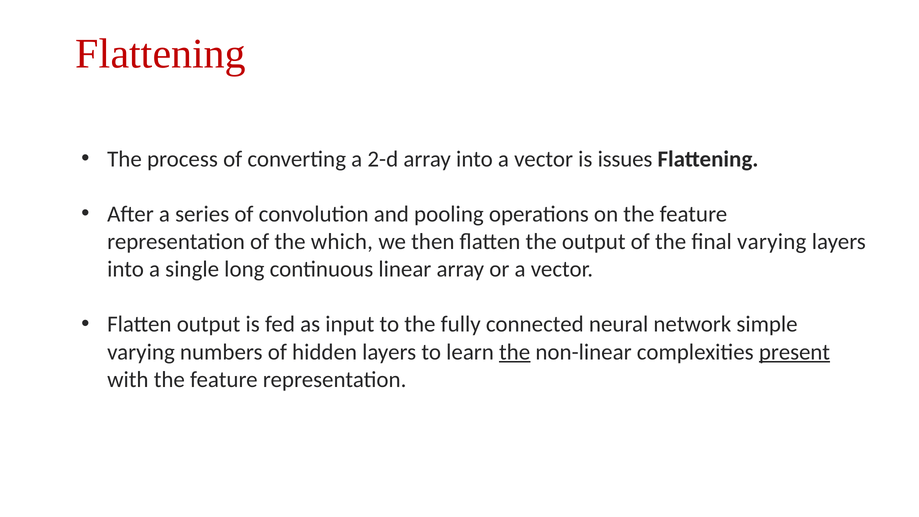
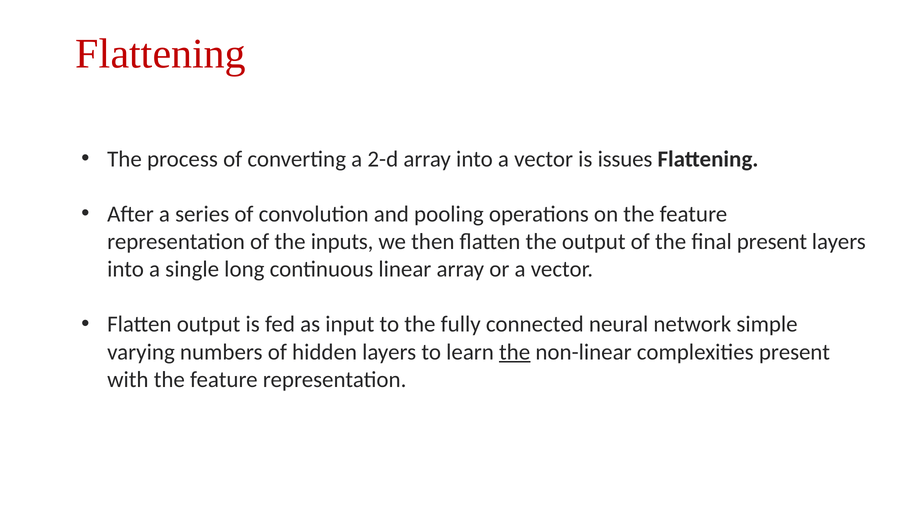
which: which -> inputs (342, 242)
final varying: varying -> present (772, 242)
present underline: present -> none (794, 352)
